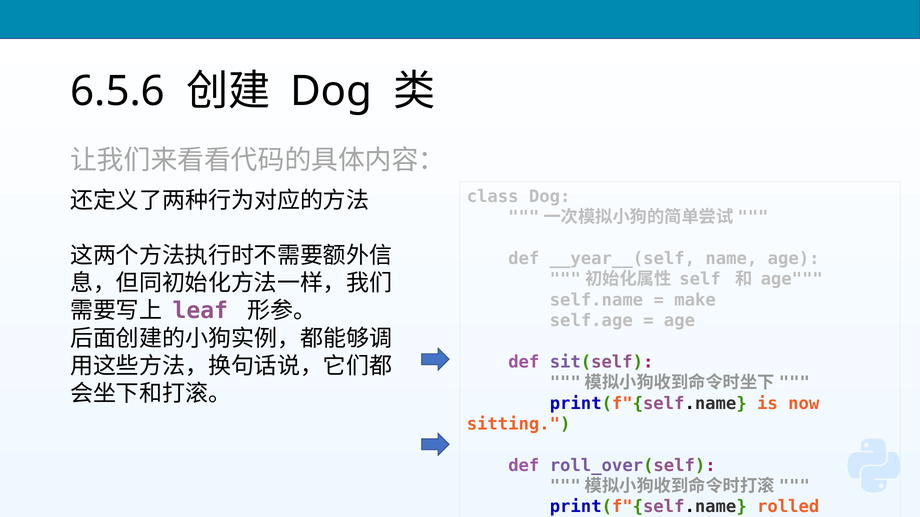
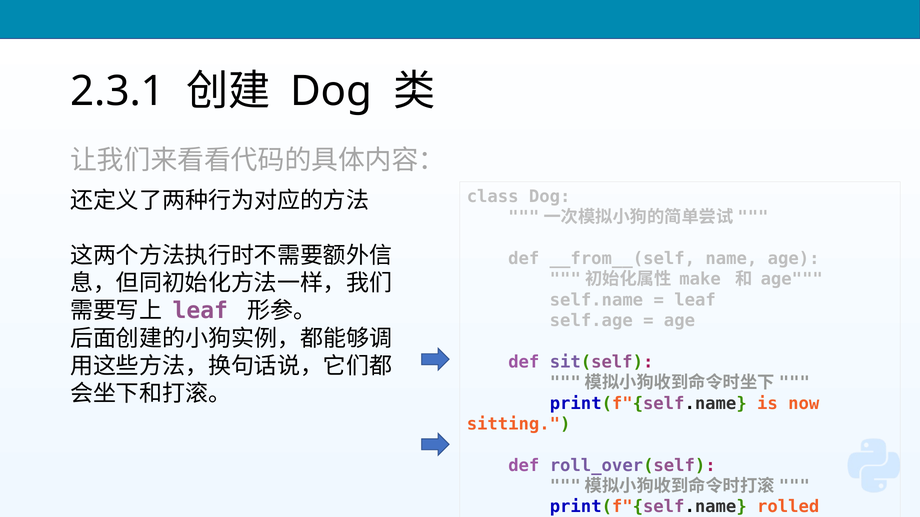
6.5.6: 6.5.6 -> 2.3.1 (118, 91)
__year__(self: __year__(self -> __from__(self (622, 259)
self: self -> make (700, 280)
make: make -> leaf (695, 300)
